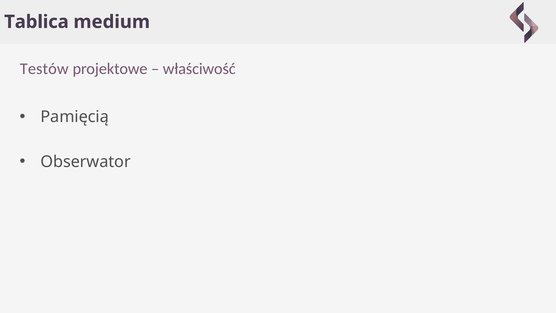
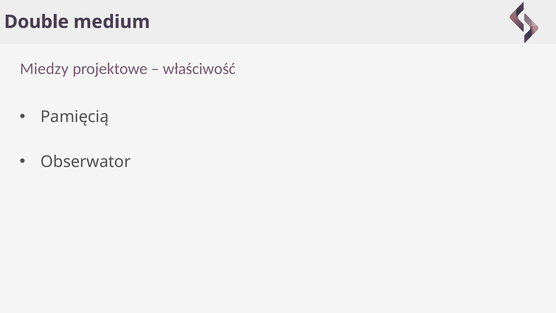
Tablica: Tablica -> Double (36, 22)
Testów: Testów -> Miedzy (44, 69)
